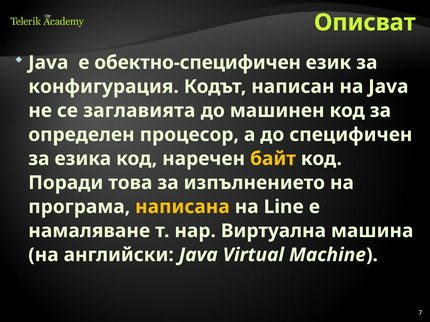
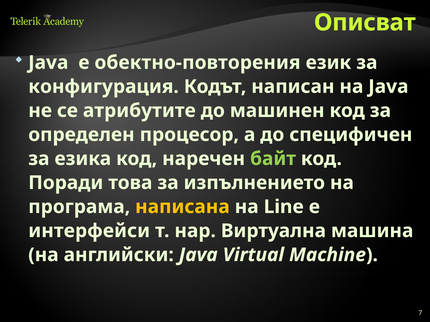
обектно-специфичен: обектно-специфичен -> обектно-повторения (197, 63)
заглавията: заглавията -> атрибутите (139, 111)
байт colour: yellow -> light green (273, 159)
намаляване: намаляване -> интерфейси (89, 231)
